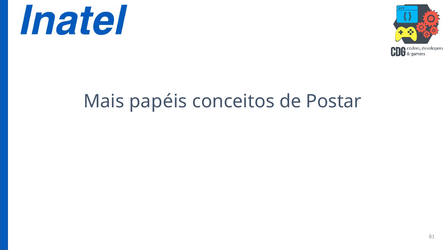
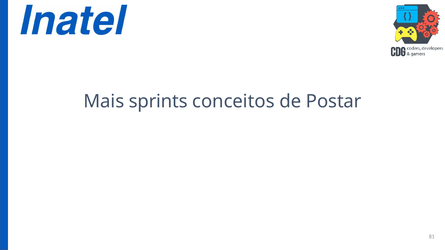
papéis: papéis -> sprints (158, 102)
